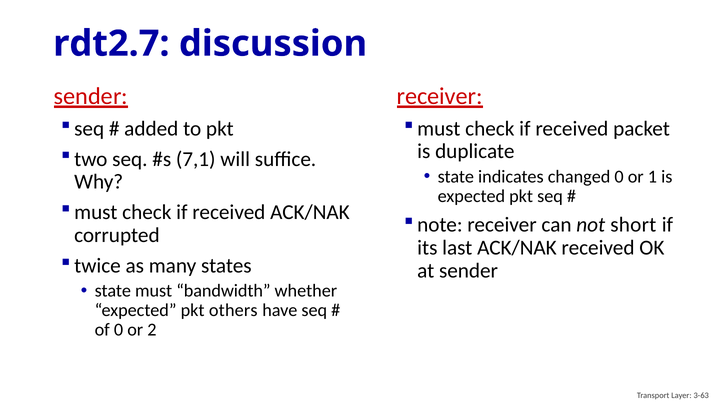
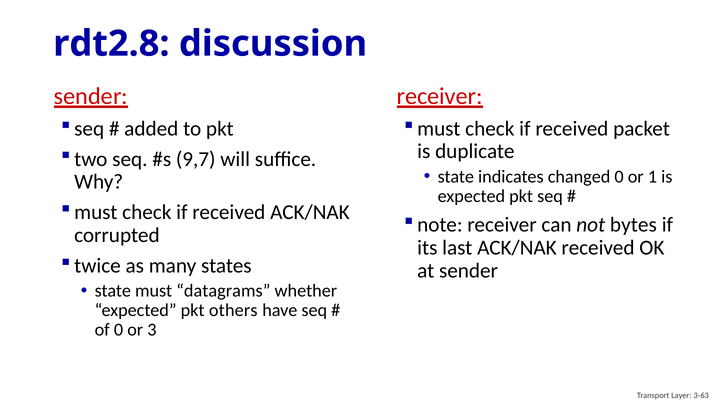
rdt2.7: rdt2.7 -> rdt2.8 (111, 44)
7,1: 7,1 -> 9,7 (196, 159)
short: short -> bytes (633, 225)
bandwidth: bandwidth -> datagrams (223, 291)
2: 2 -> 3 (152, 330)
